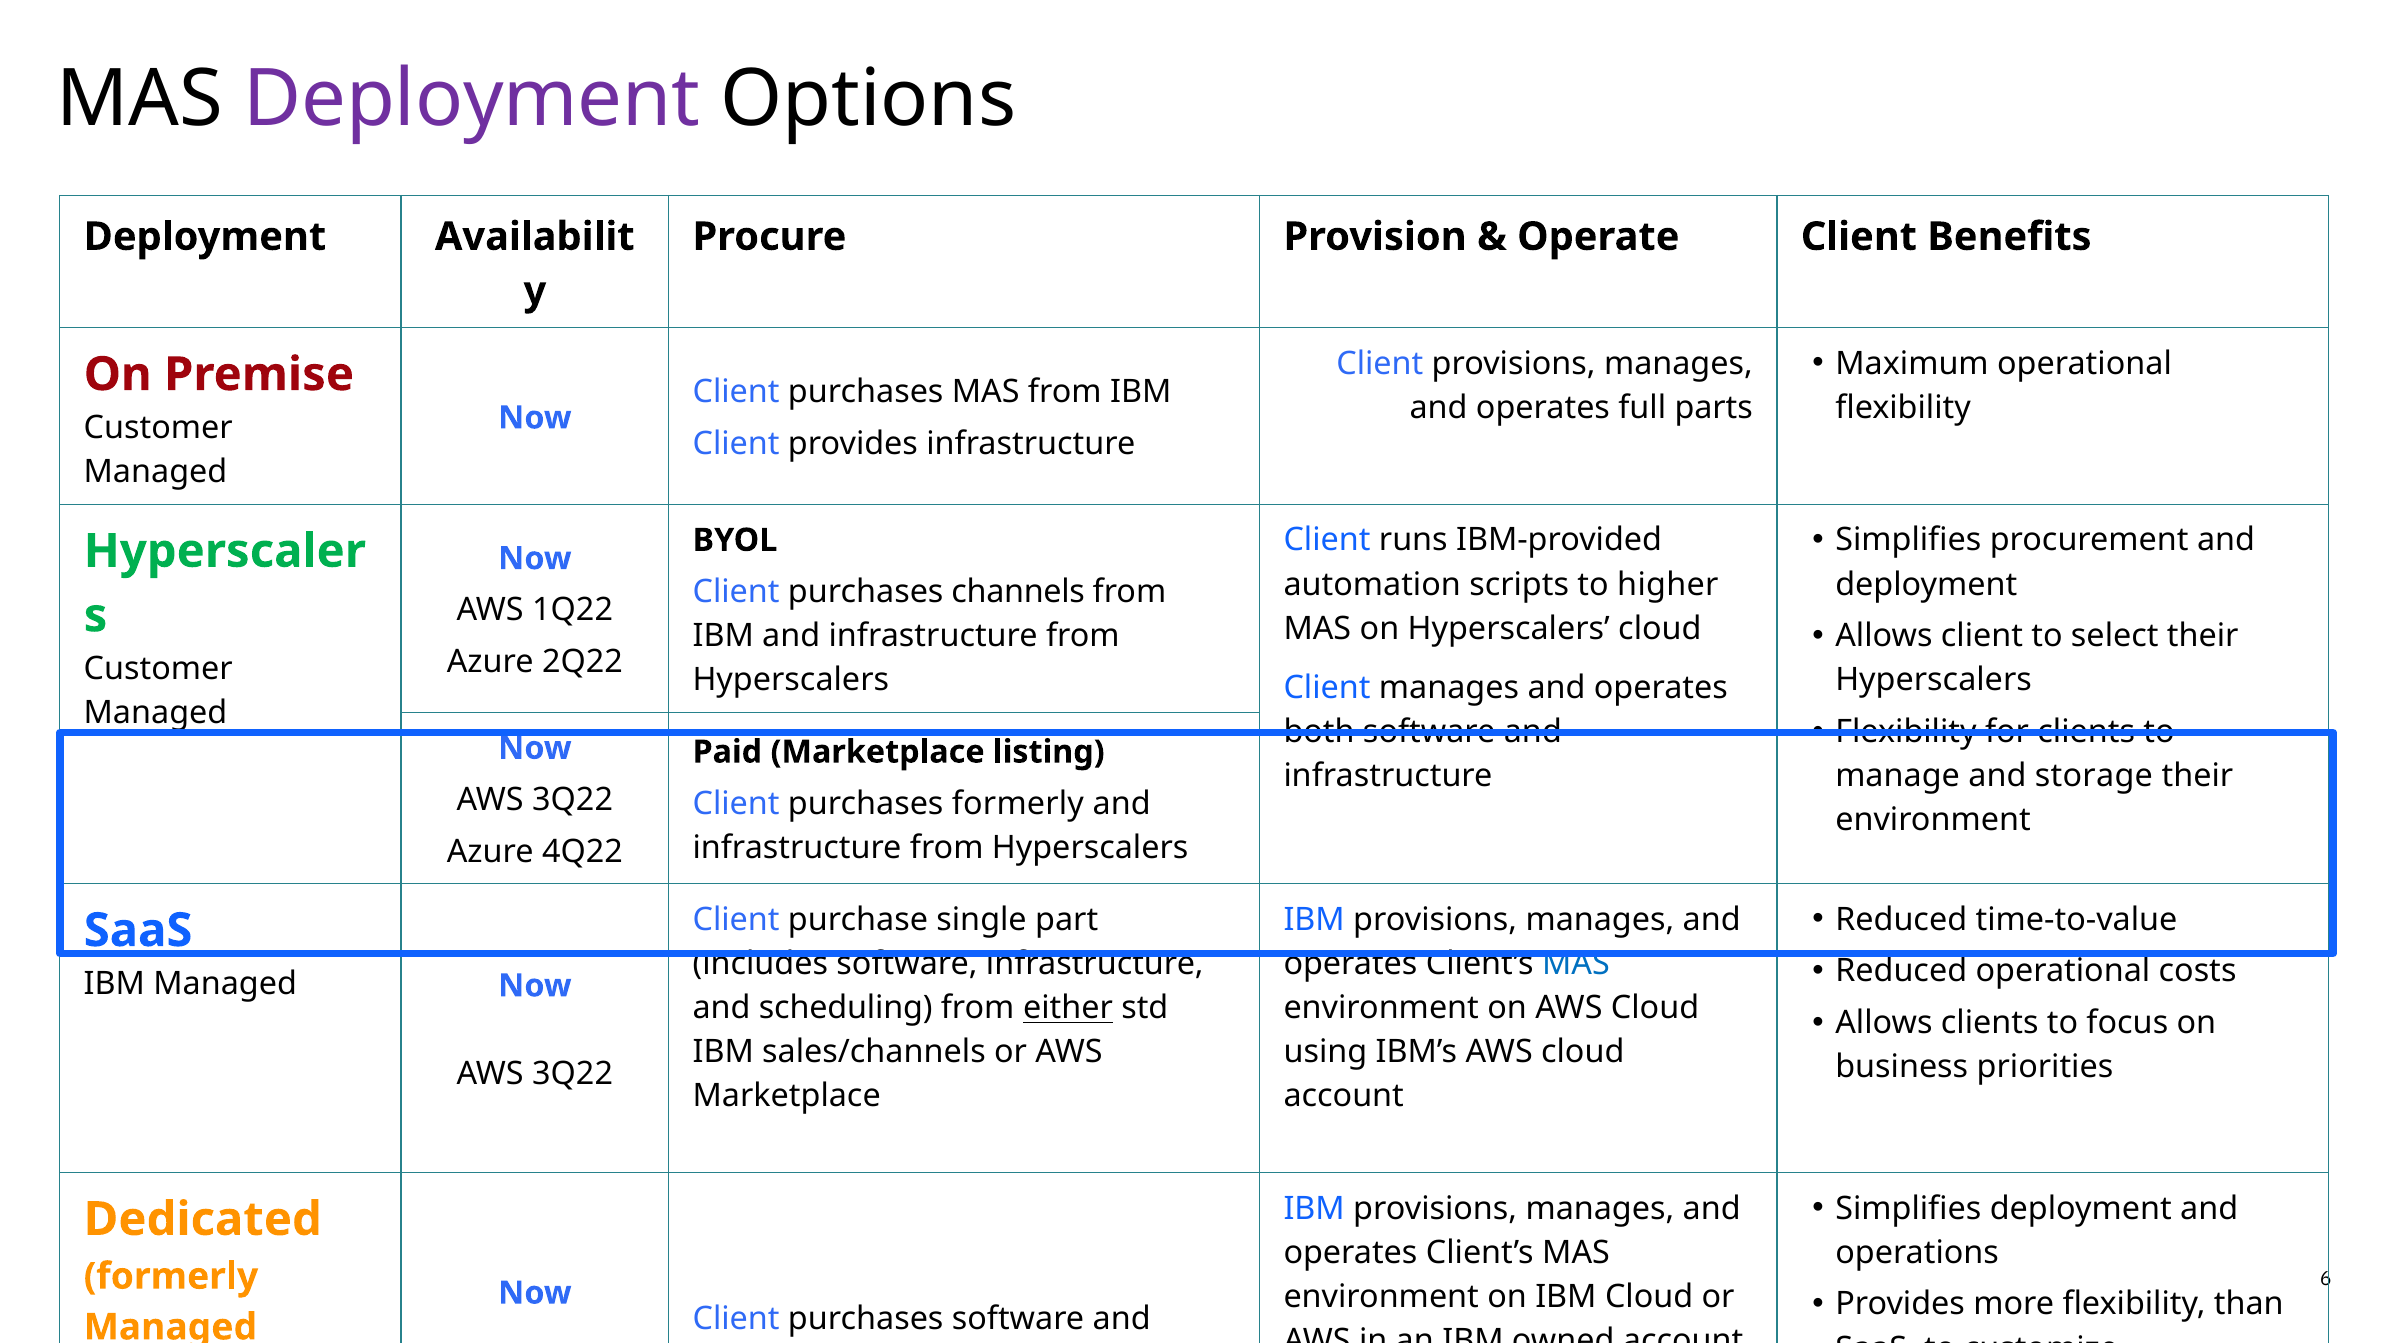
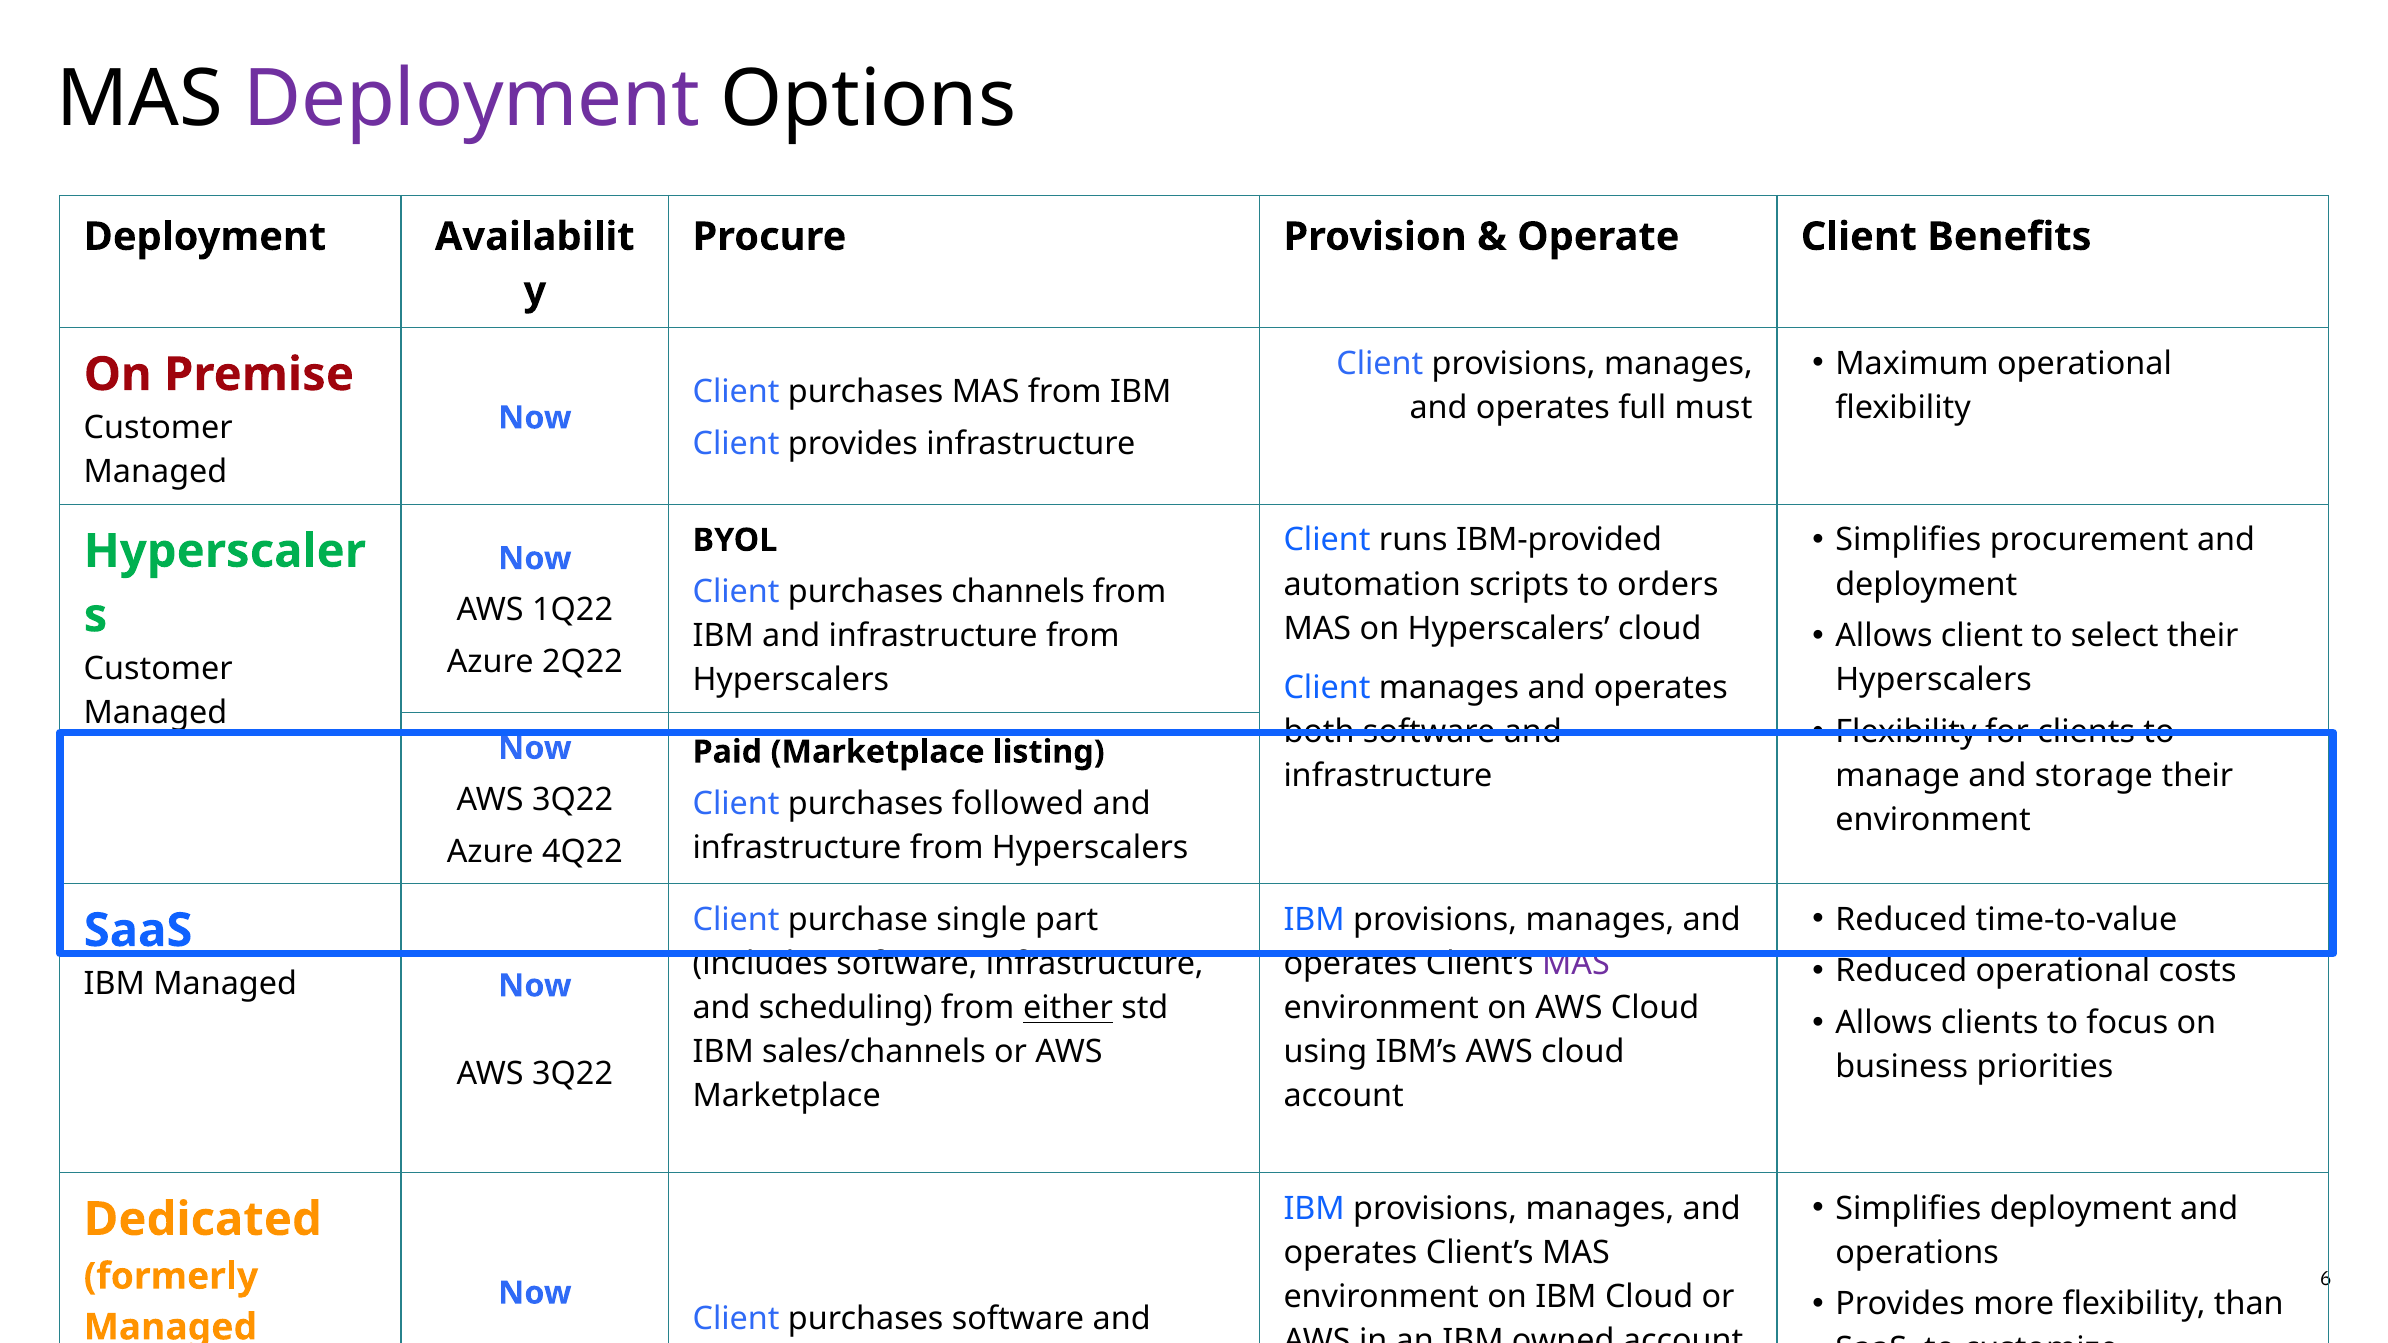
parts: parts -> must (1714, 408)
higher: higher -> orders (1668, 584)
purchases formerly: formerly -> followed (1018, 804)
MAS colour: blue -> purple (1576, 964)
